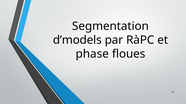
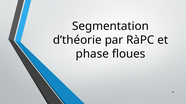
d’models: d’models -> d’théorie (77, 40)
